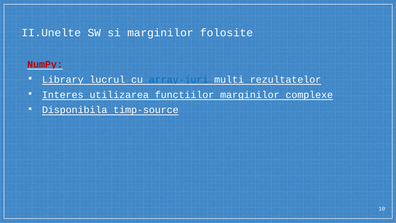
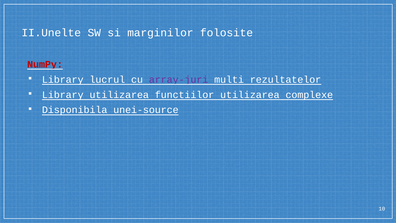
array-juri colour: blue -> purple (179, 79)
Interes: Interes -> Library (63, 95)
functiilor marginilor: marginilor -> utilizarea (250, 95)
timp-source: timp-source -> unei-source (146, 110)
